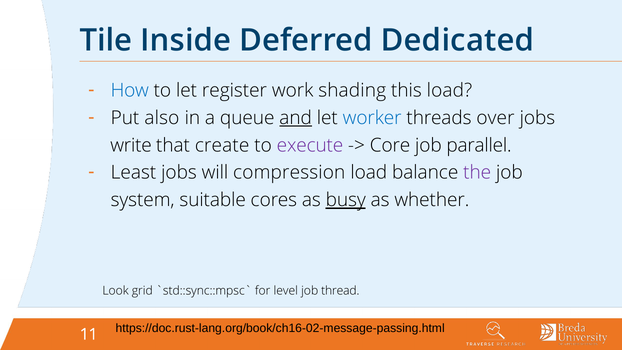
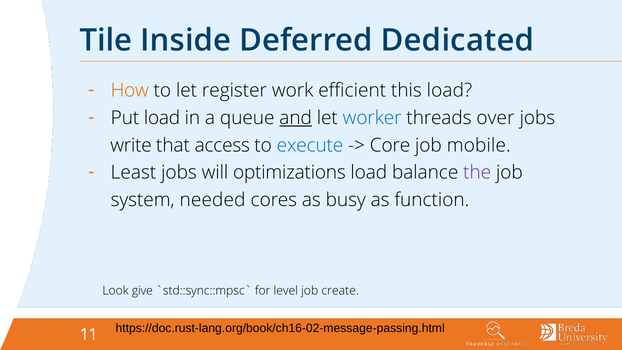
How colour: blue -> orange (130, 91)
shading: shading -> efficient (352, 91)
Put also: also -> load (162, 118)
create: create -> access (222, 145)
execute colour: purple -> blue (310, 145)
parallel: parallel -> mobile (479, 145)
compression: compression -> optimizations (289, 173)
suitable: suitable -> needed (213, 200)
busy underline: present -> none (346, 200)
whether: whether -> function (432, 200)
grid: grid -> give (142, 291)
thread: thread -> create (340, 291)
